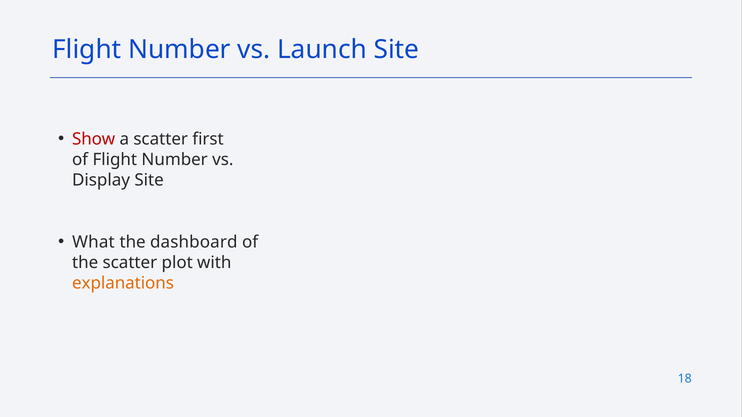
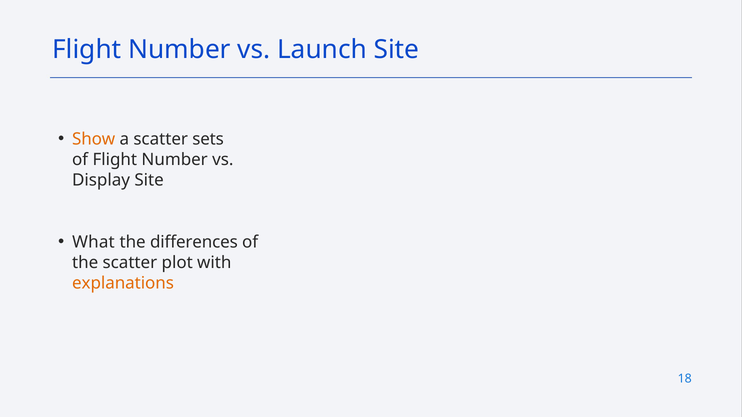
Show colour: red -> orange (94, 139)
first: first -> sets (208, 139)
dashboard: dashboard -> differences (194, 242)
